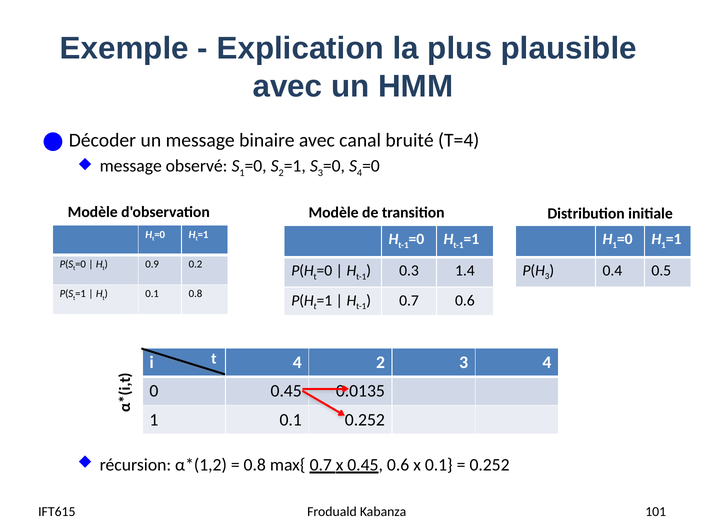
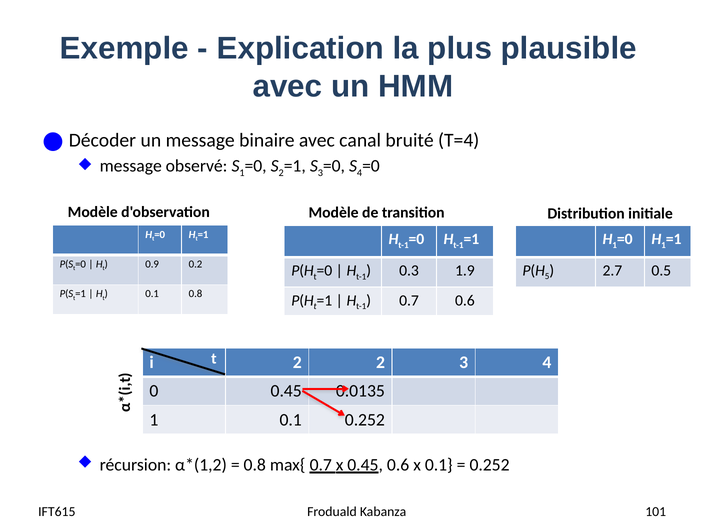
1.4: 1.4 -> 1.9 (465, 271)
3: 3 -> 5 (547, 277)
0.4: 0.4 -> 2.7 (612, 271)
4: 4 -> 2 (297, 363)
